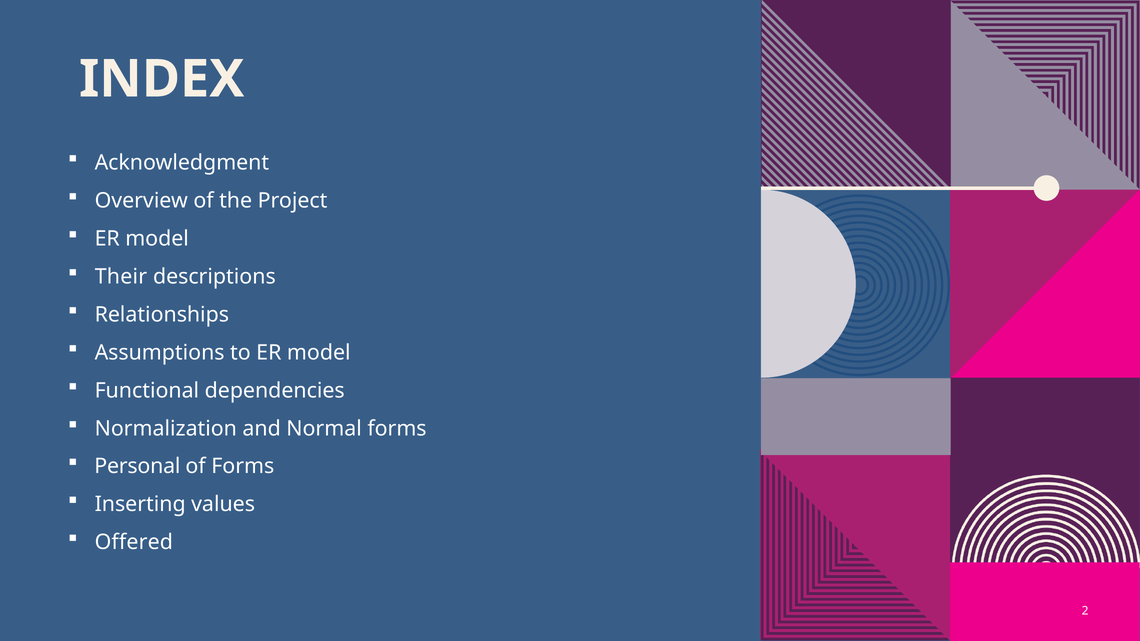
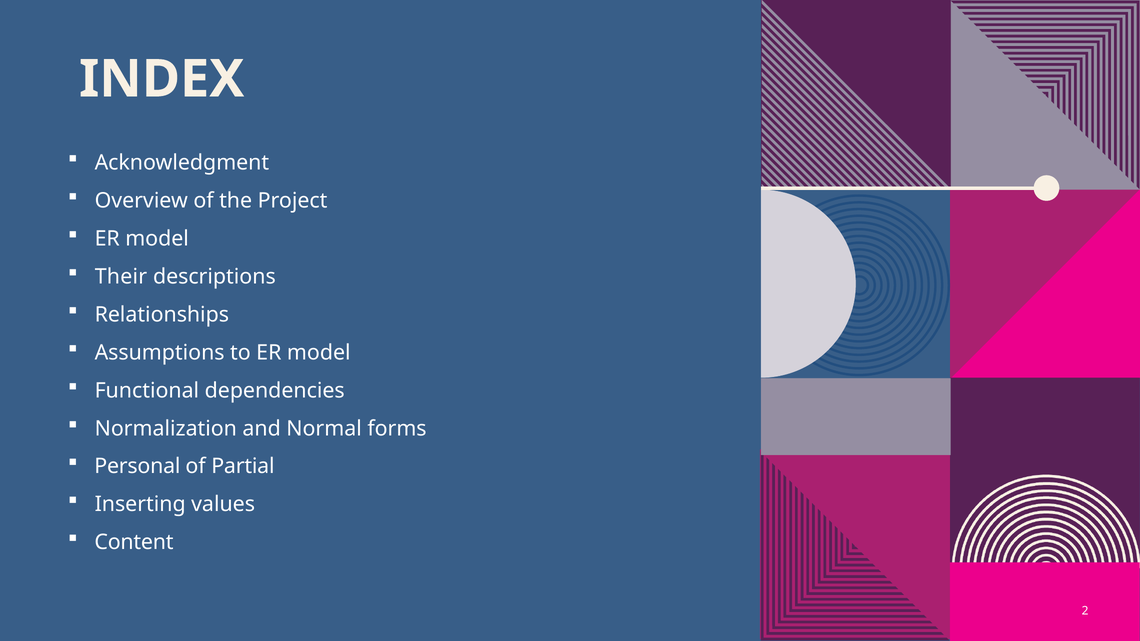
of Forms: Forms -> Partial (243, 467)
Offered: Offered -> Content (134, 543)
